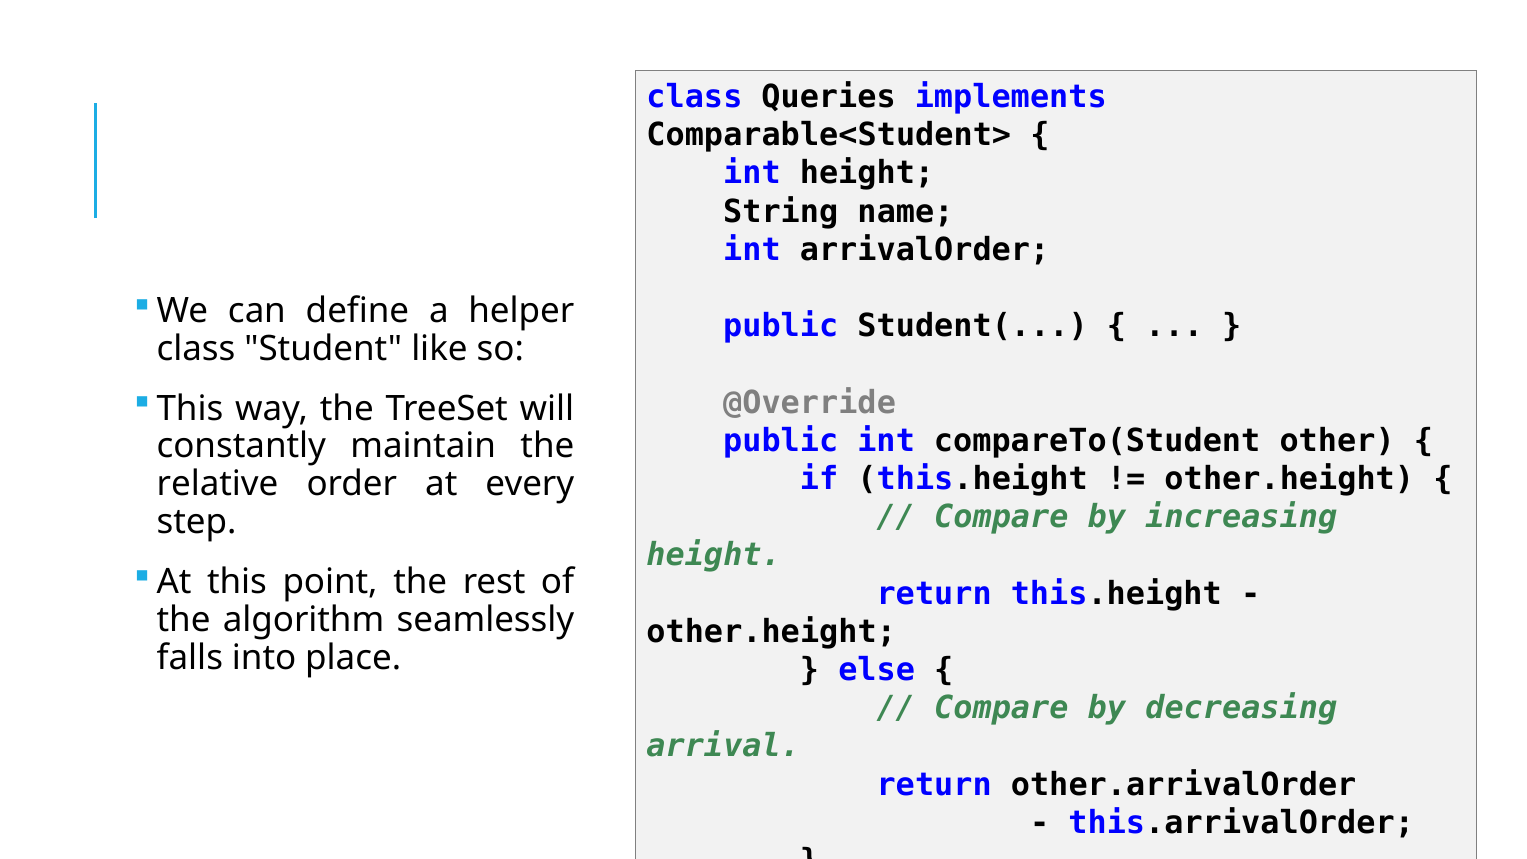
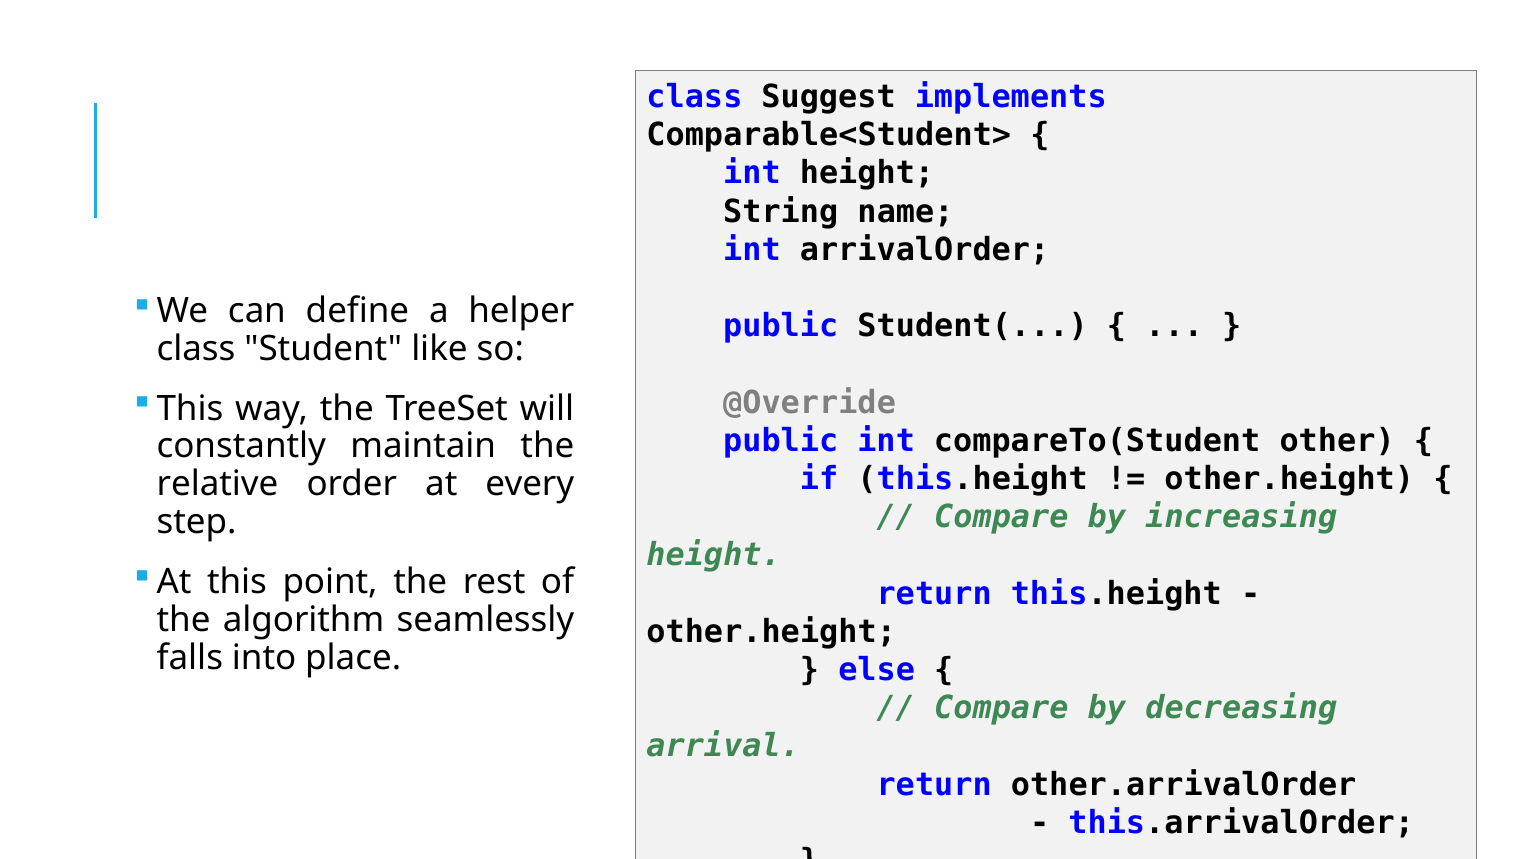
Queries: Queries -> Suggest (829, 97)
